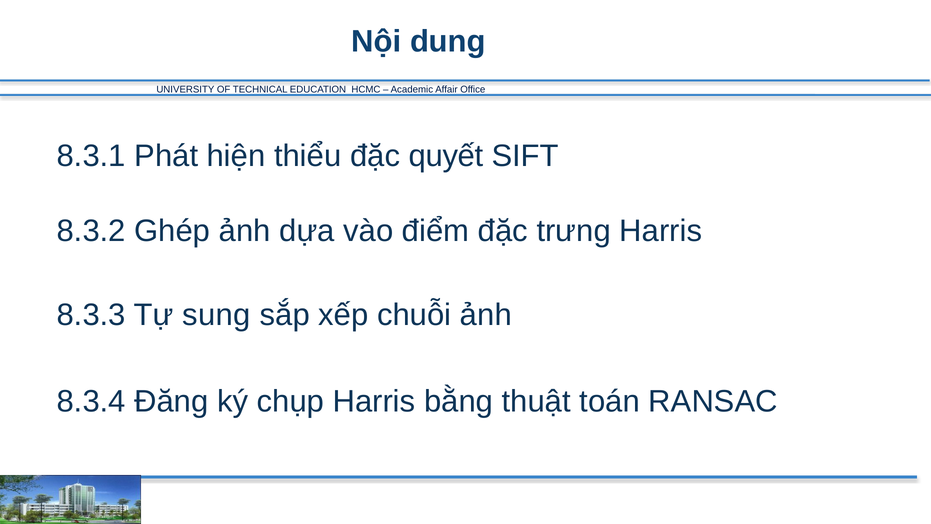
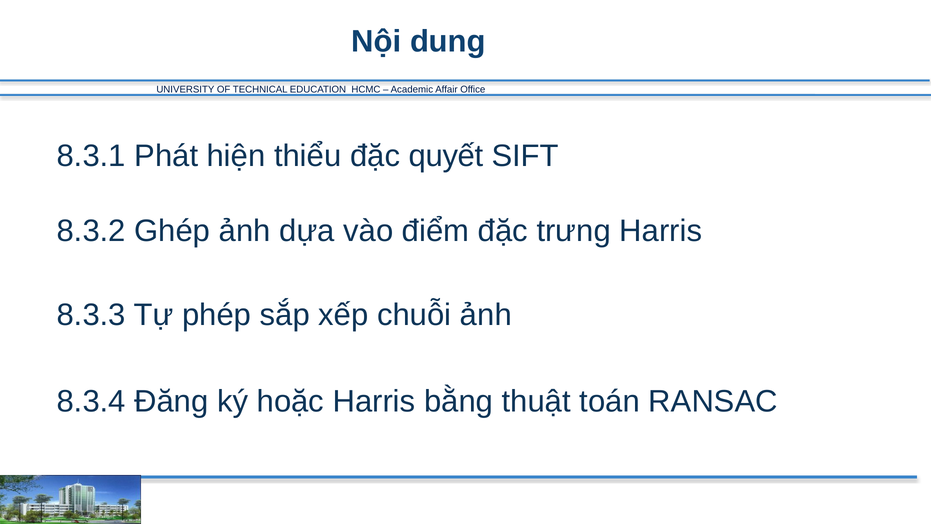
sung: sung -> phép (217, 315)
chụp: chụp -> hoặc (290, 401)
